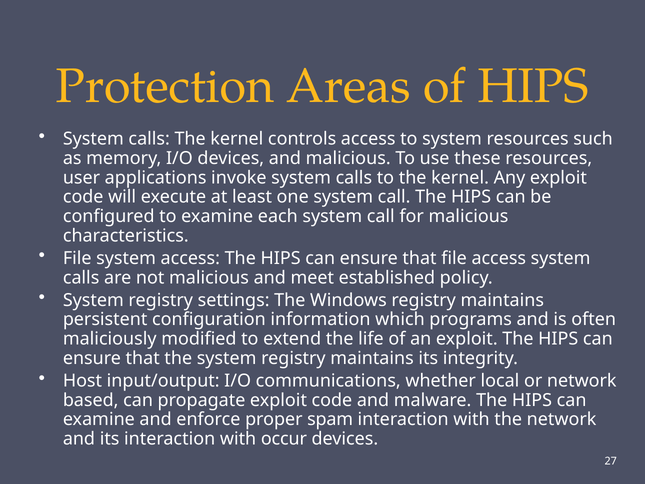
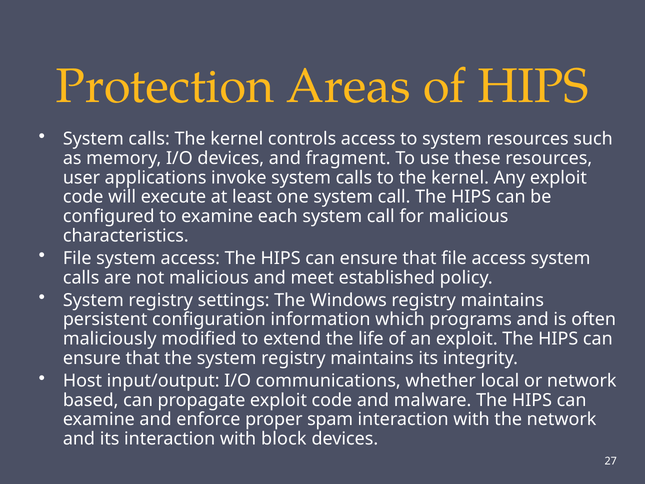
and malicious: malicious -> fragment (348, 158)
occur: occur -> block (284, 439)
